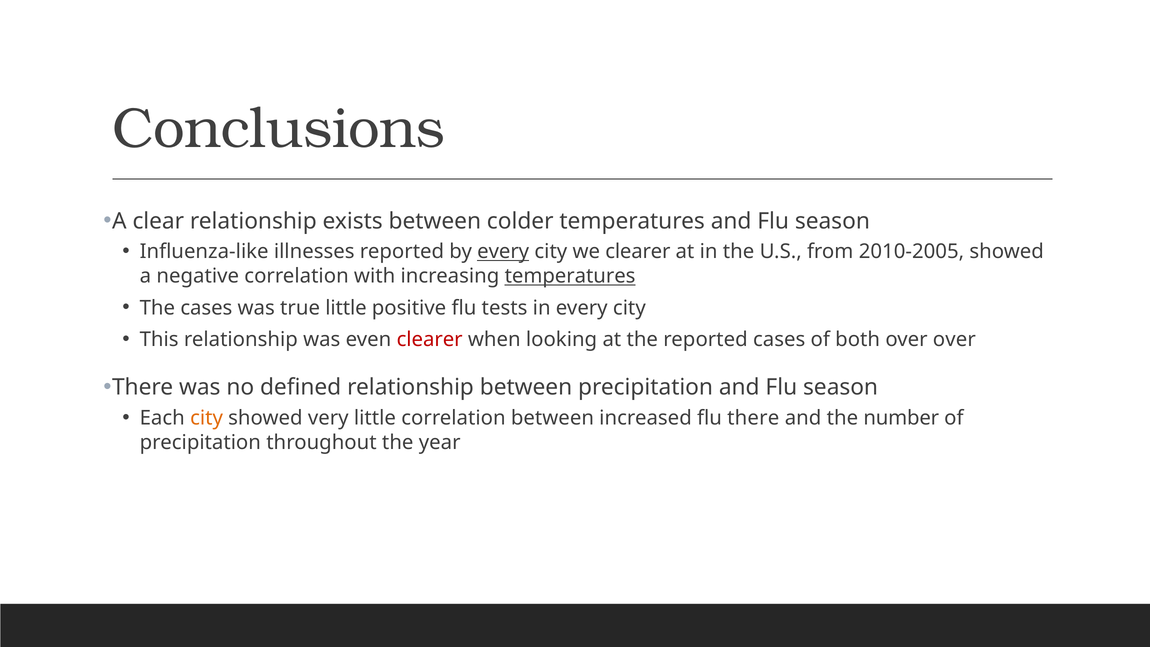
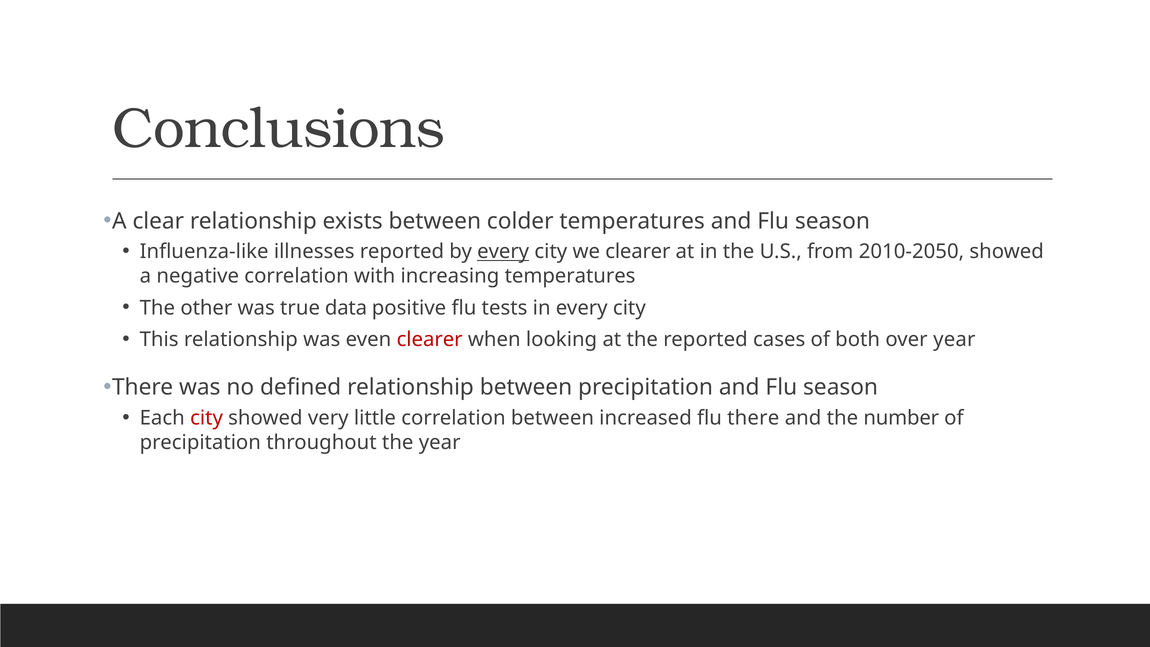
2010-2005: 2010-2005 -> 2010-2050 (911, 252)
temperatures underline: present -> none (570, 276)
The cases: cases -> other (206, 308)
true little: little -> data (346, 308)
over over: over -> year (954, 339)
city colour: orange -> red (207, 418)
